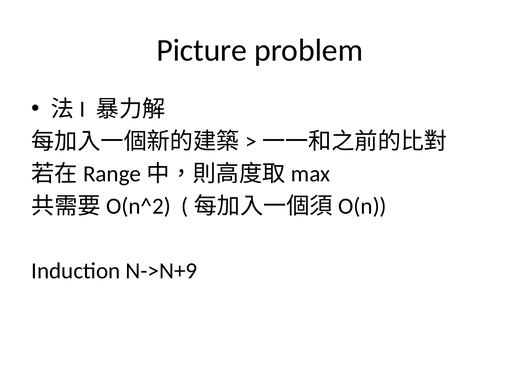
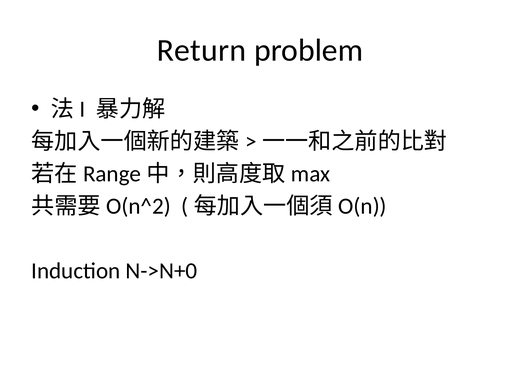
Picture: Picture -> Return (201, 50)
N->N+9: N->N+9 -> N->N+0 (161, 271)
